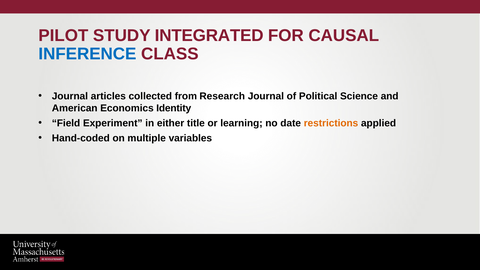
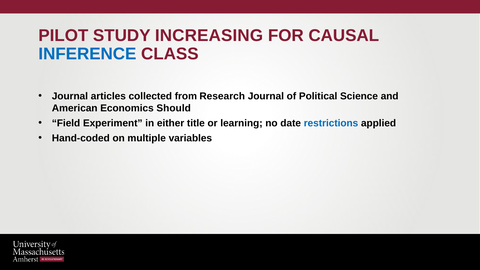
INTEGRATED: INTEGRATED -> INCREASING (209, 36)
Identity: Identity -> Should (174, 108)
restrictions colour: orange -> blue (331, 123)
